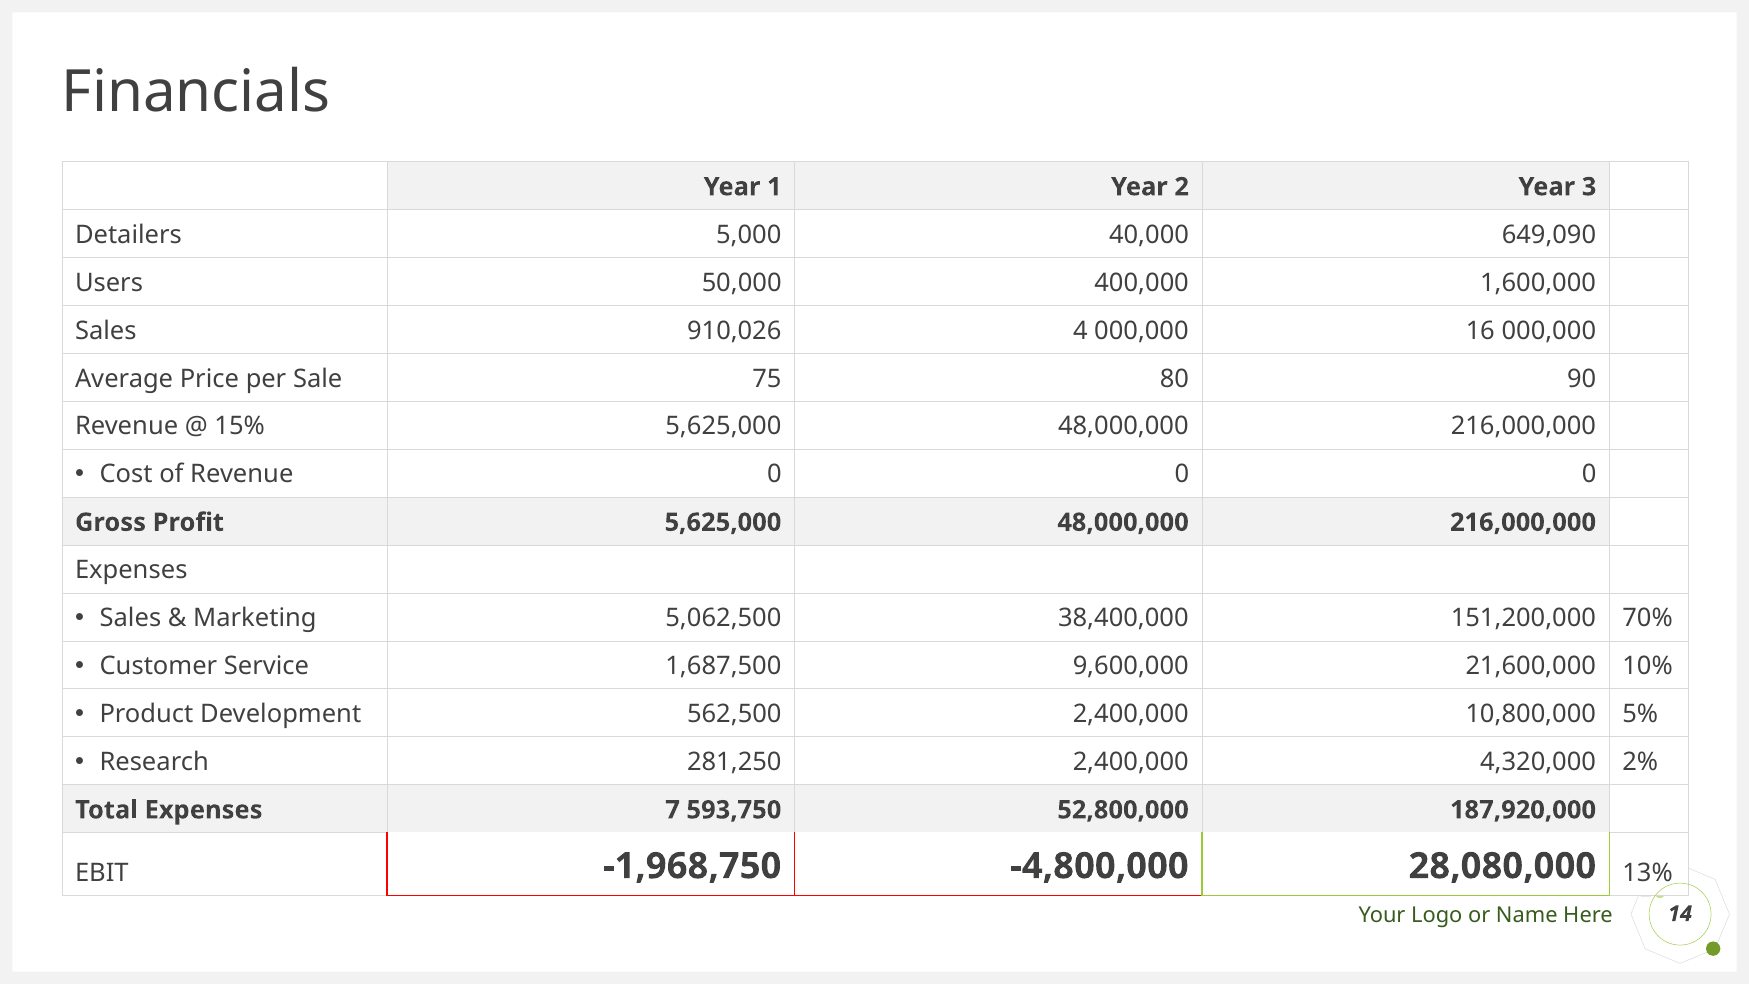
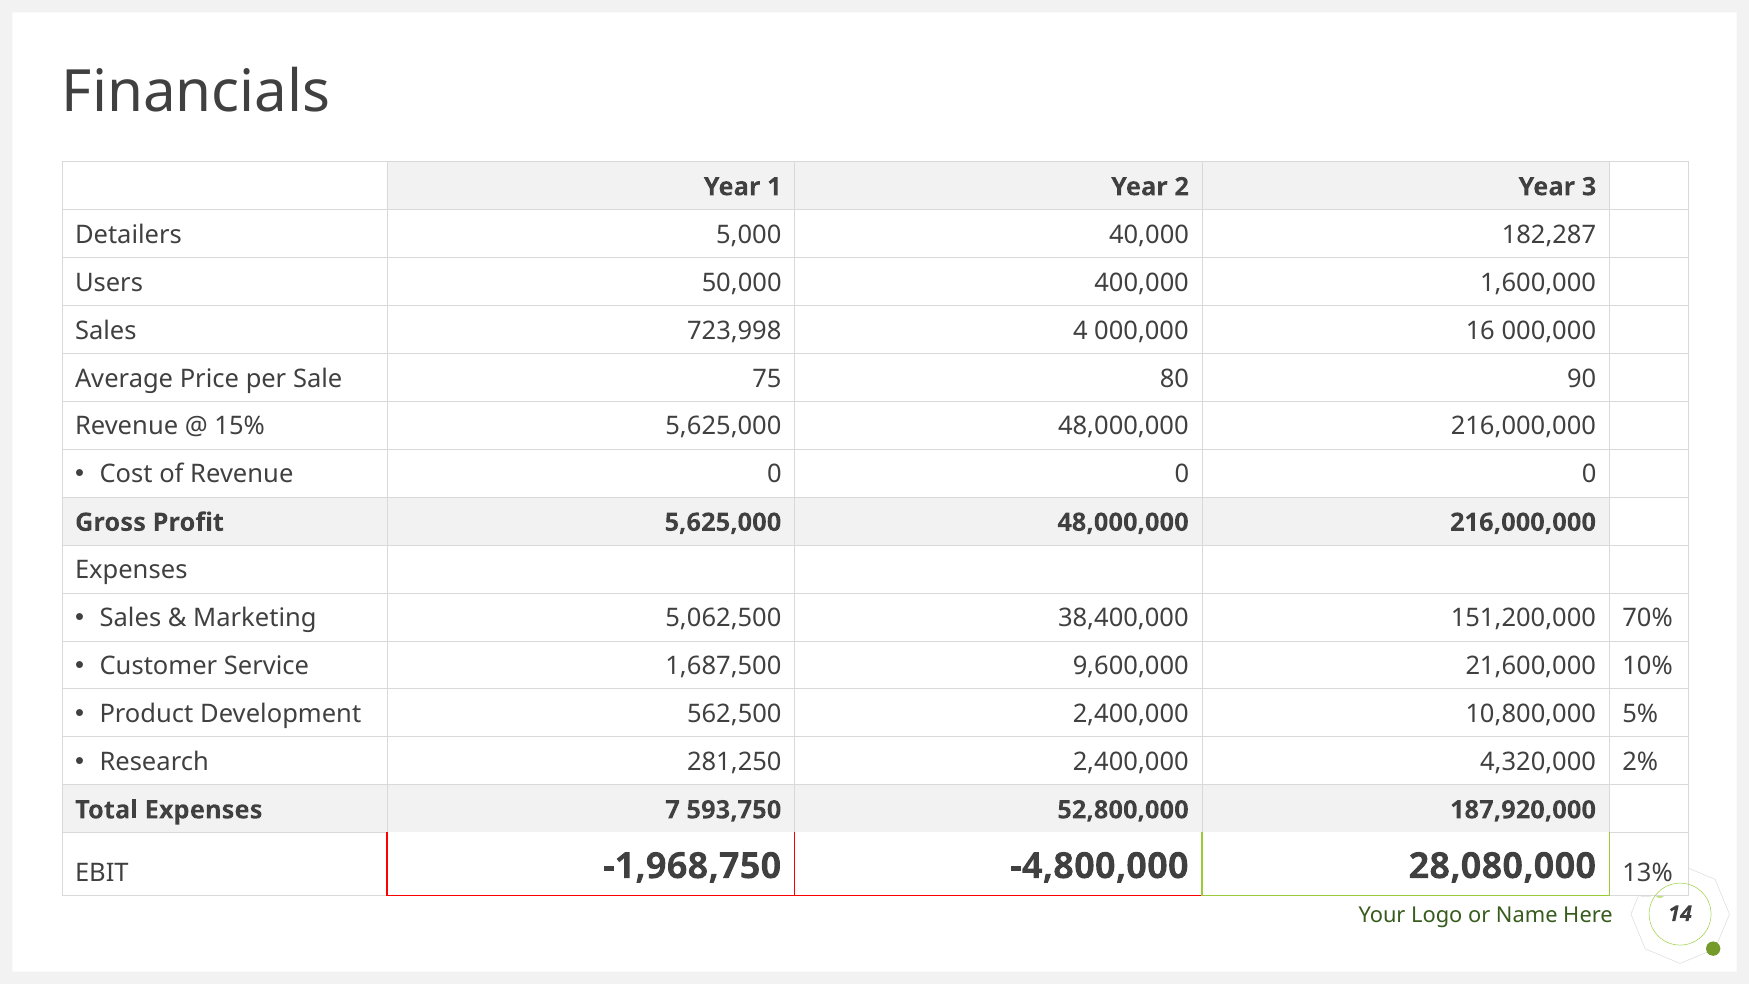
649,090: 649,090 -> 182,287 (1549, 235)
910,026: 910,026 -> 723,998 (734, 331)
